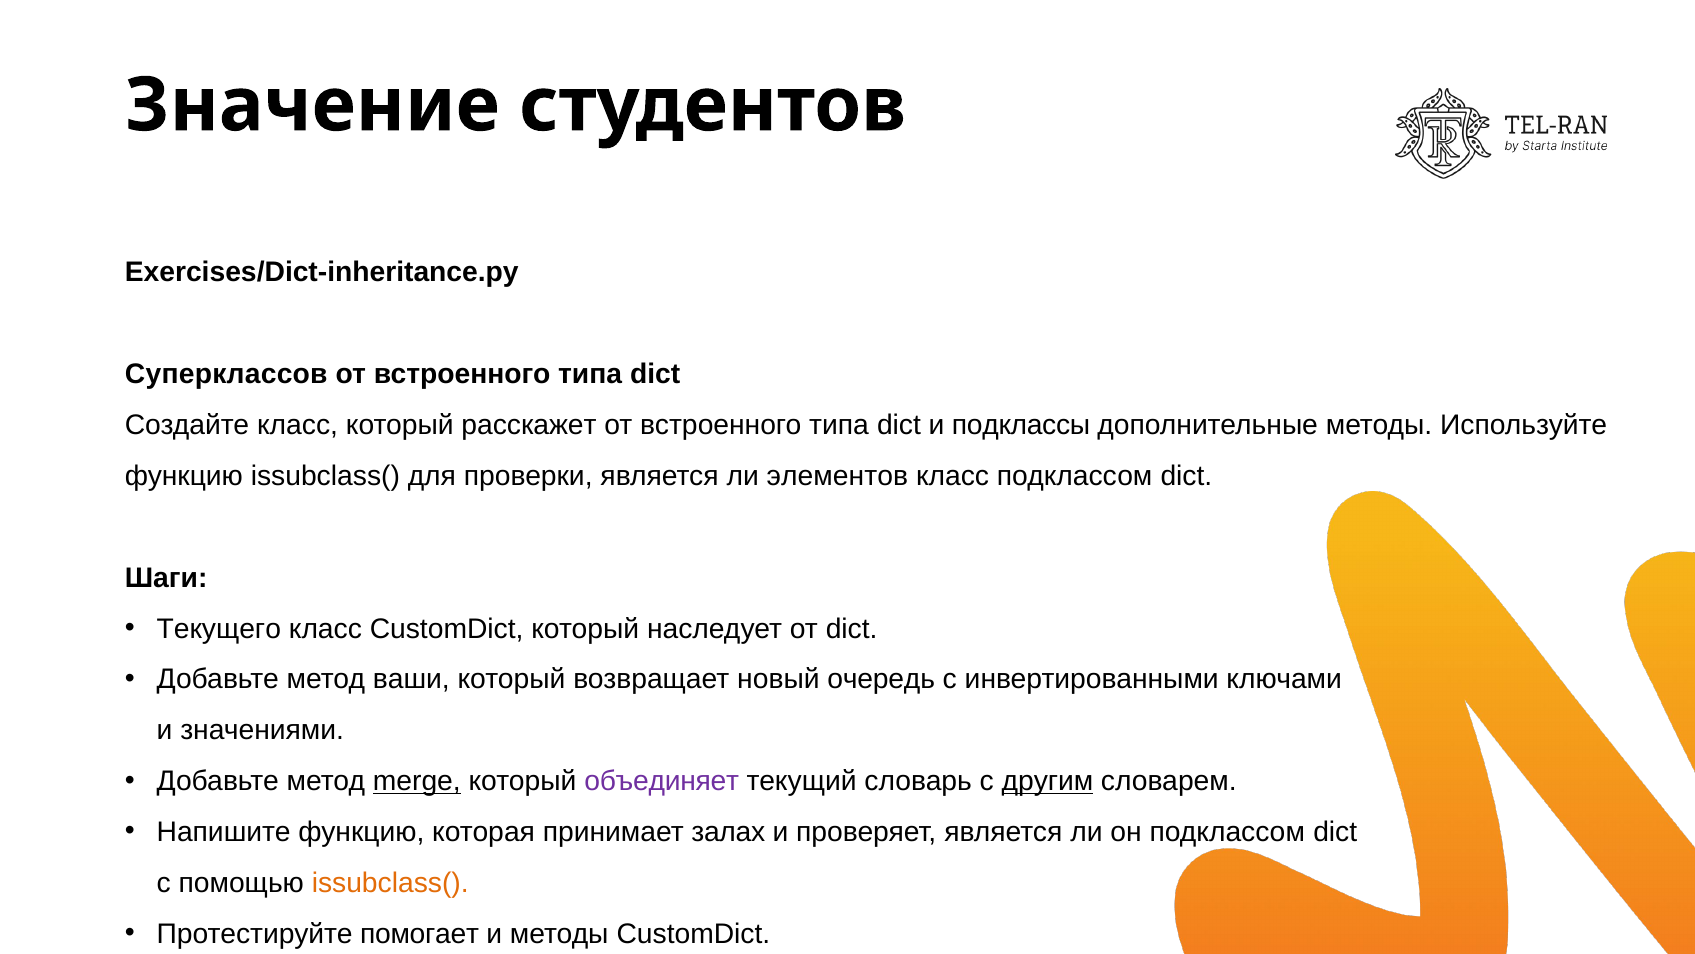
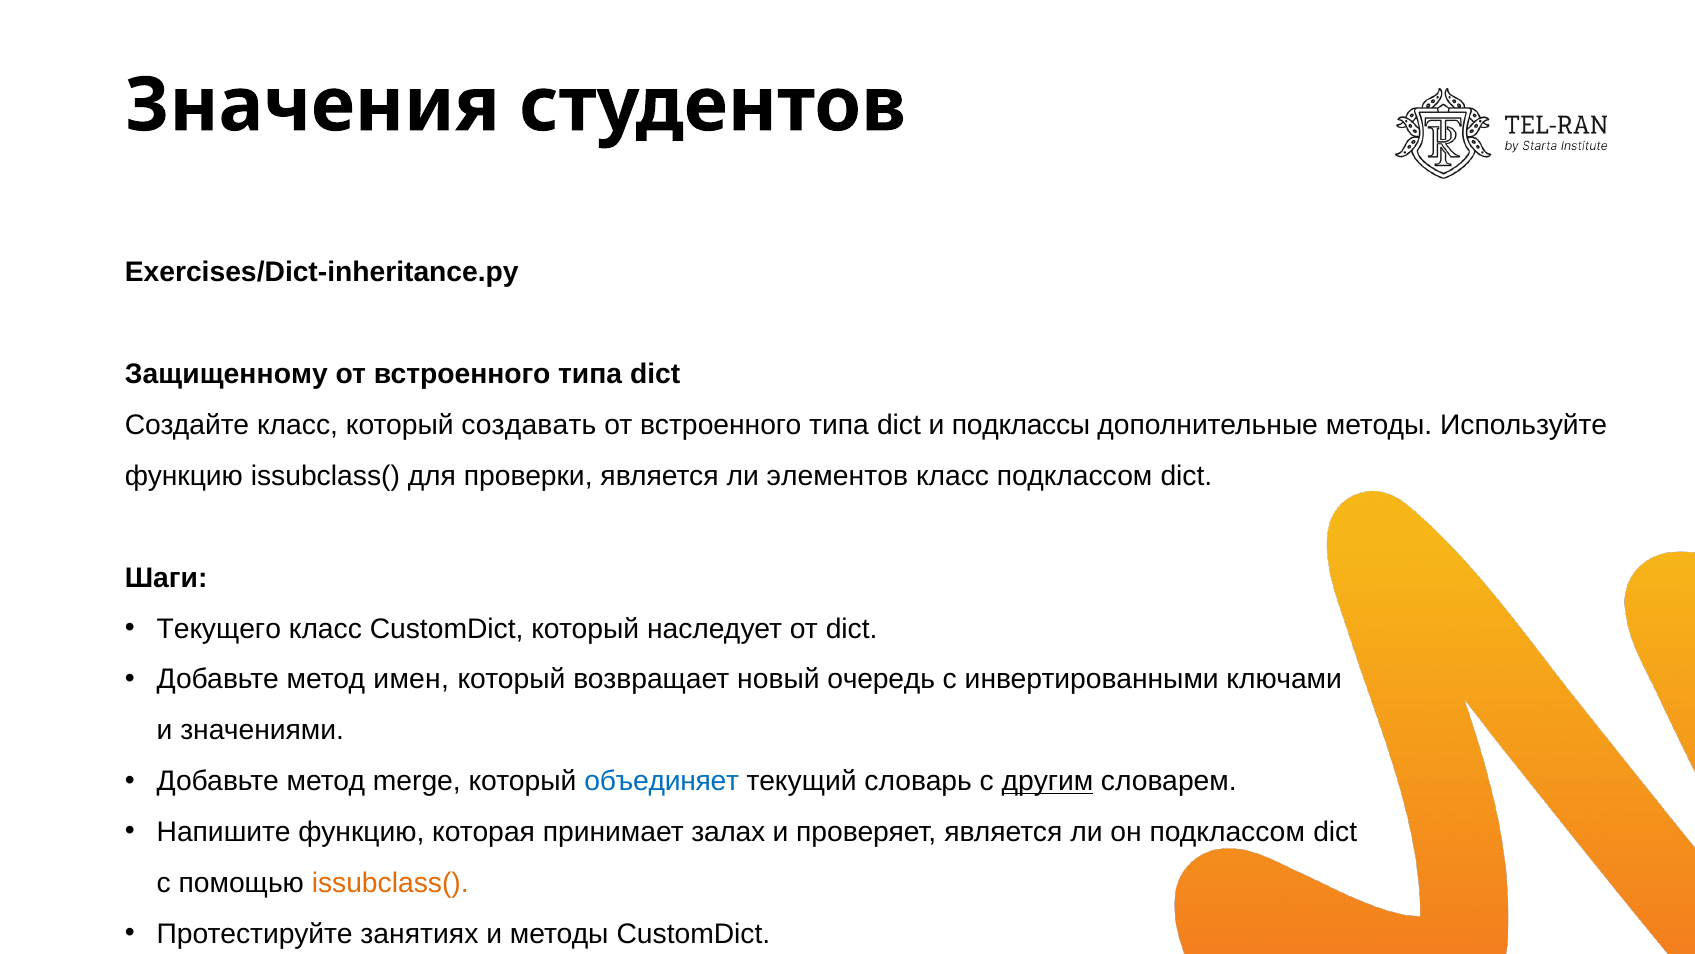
Значение: Значение -> Значения (312, 105)
Суперклассов: Суперклассов -> Защищенному (226, 374)
расскажет: расскажет -> создавать (529, 425)
ваши: ваши -> имен (411, 679)
merge underline: present -> none (417, 781)
объединяет colour: purple -> blue (662, 781)
помогает: помогает -> занятиях (419, 933)
